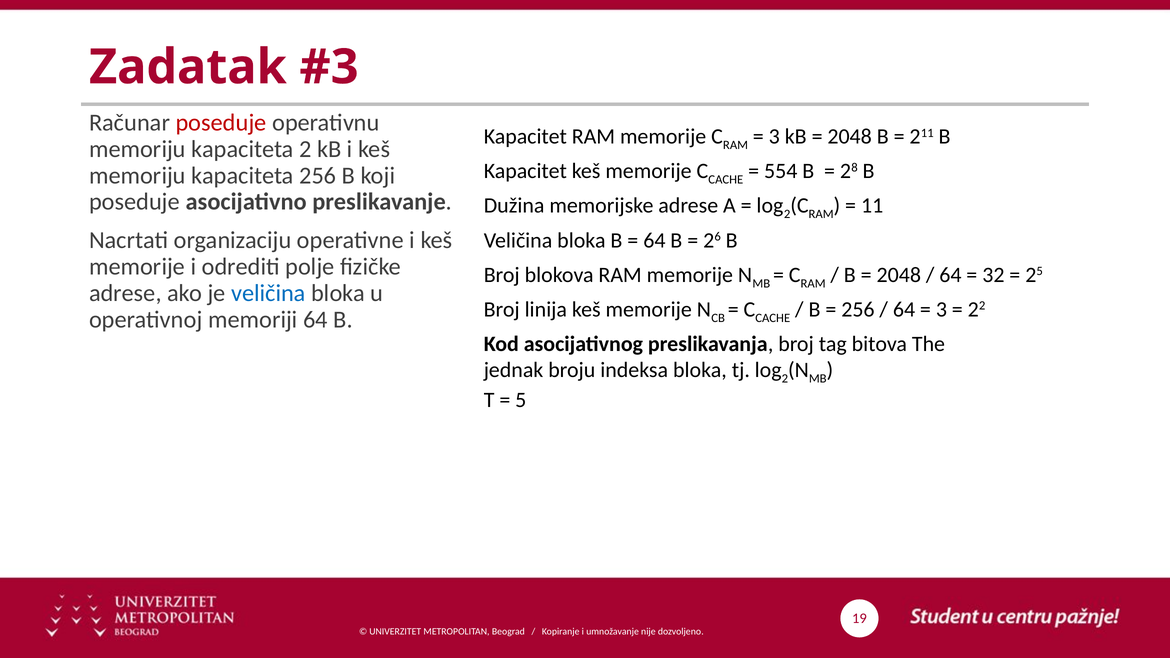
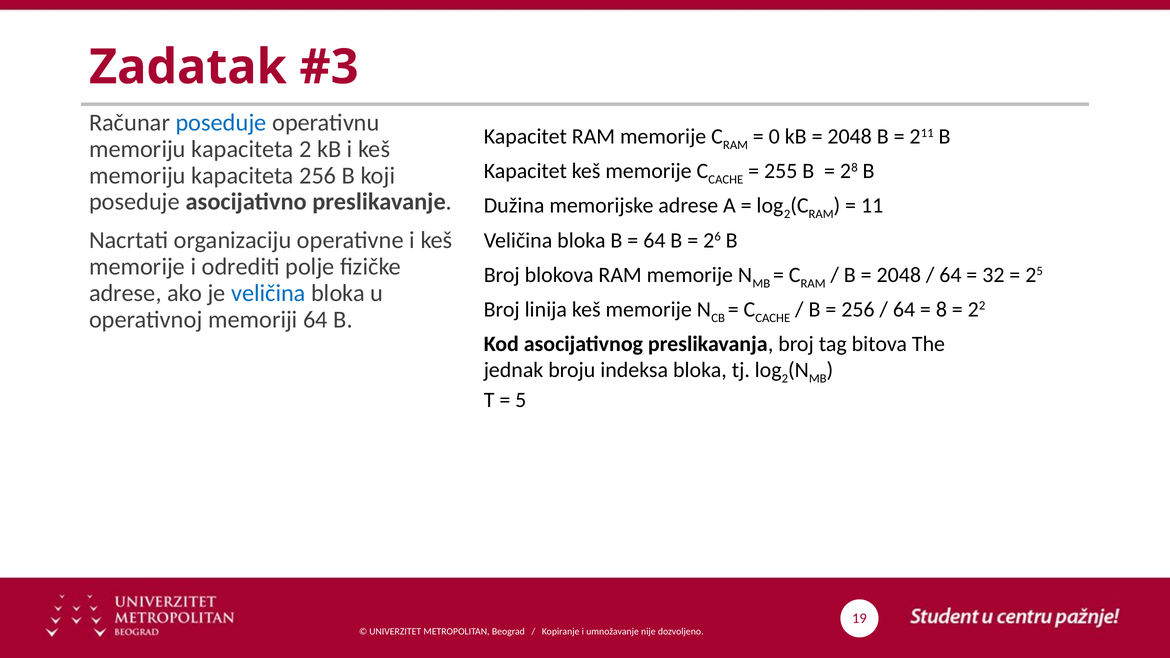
poseduje colour: red -> blue (221, 123)
3: 3 -> 0 (774, 137)
554: 554 -> 255 (781, 171)
3: 3 -> 8 (941, 309)
